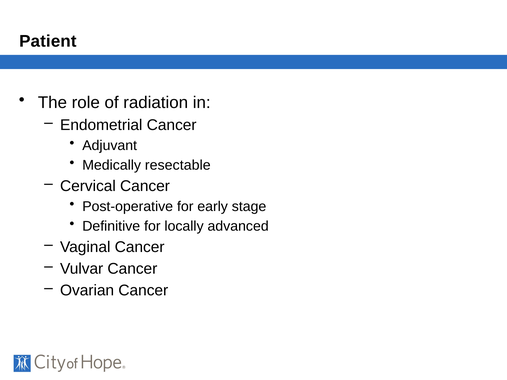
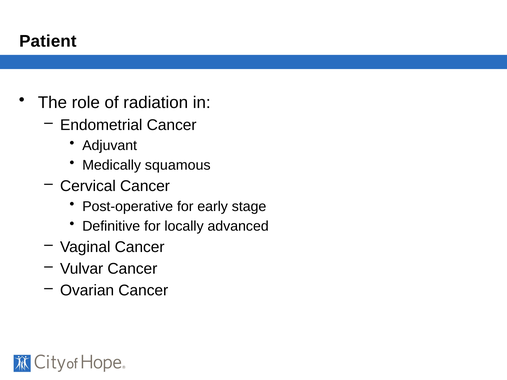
resectable: resectable -> squamous (178, 165)
